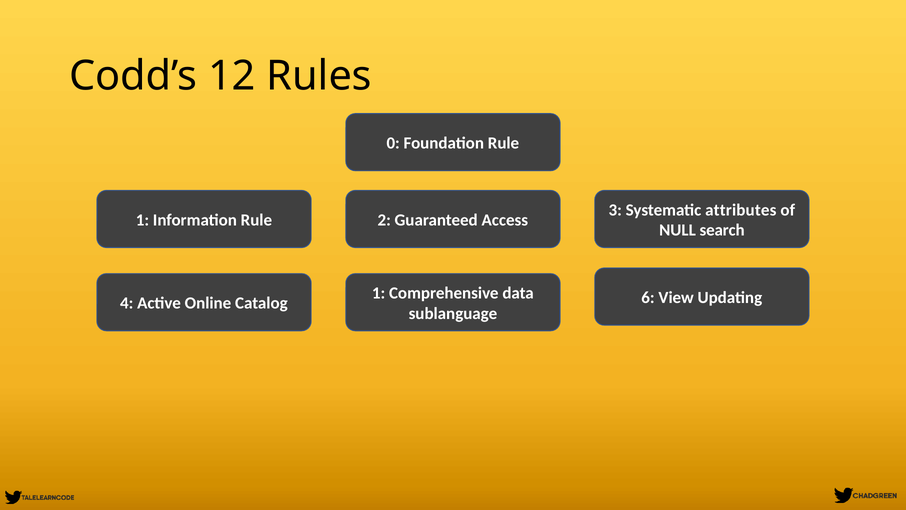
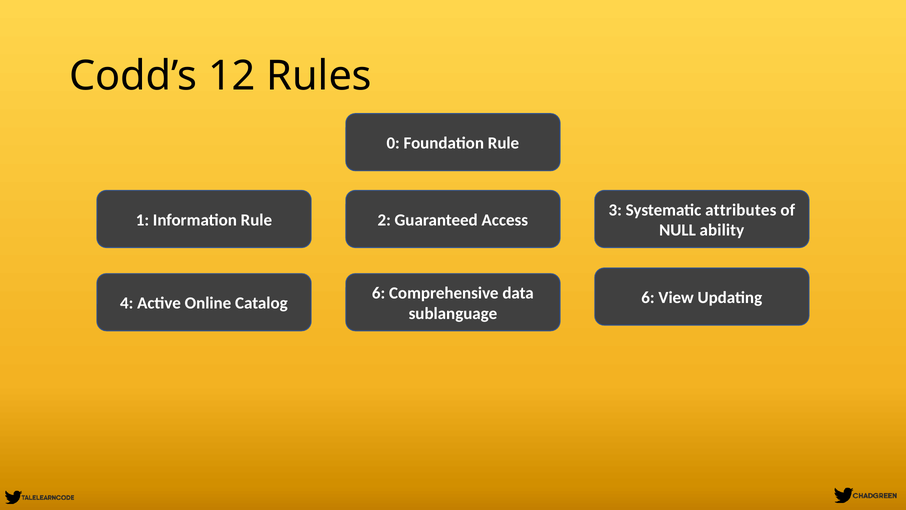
search: search -> ability (722, 230)
1: 1 -> 6 (379, 293)
